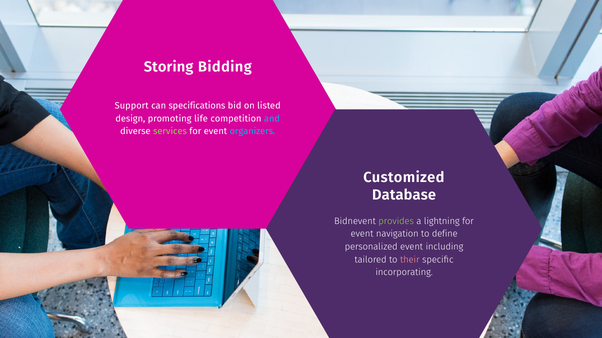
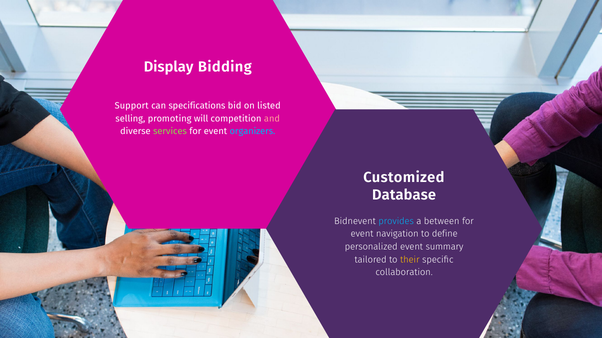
Storing: Storing -> Display (169, 67)
design: design -> selling (130, 119)
life: life -> will (201, 119)
and colour: light blue -> pink (272, 119)
provides colour: light green -> light blue (396, 221)
lightning: lightning -> between (442, 221)
including: including -> summary (444, 247)
their colour: pink -> yellow (410, 260)
incorporating: incorporating -> collaboration (404, 273)
